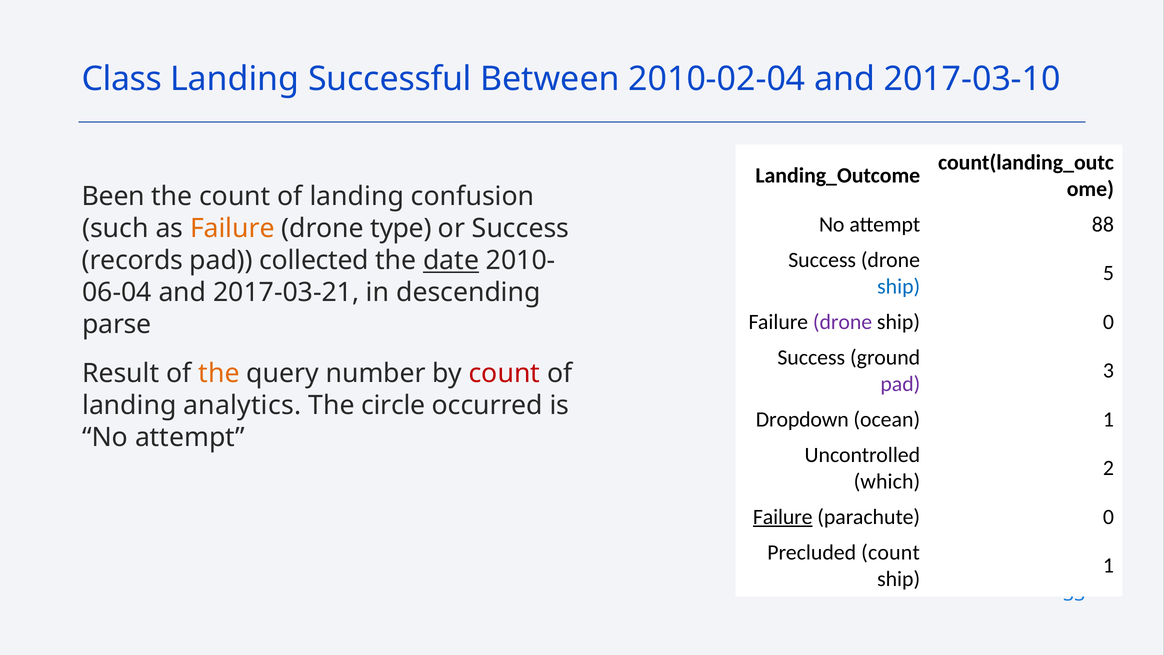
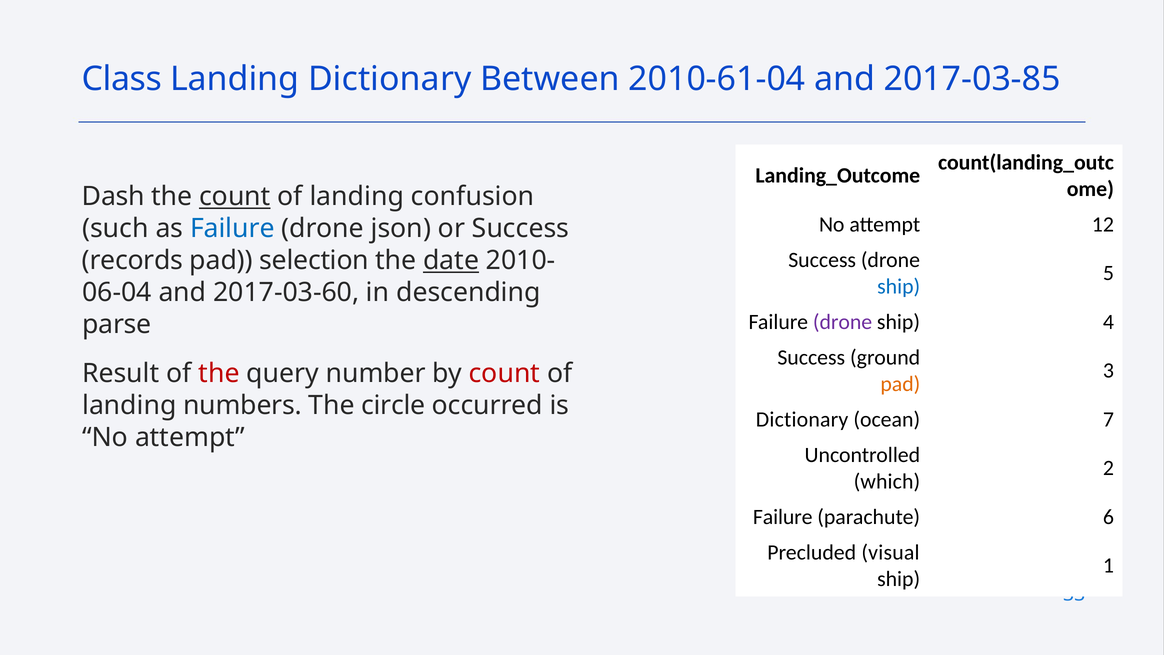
Landing Successful: Successful -> Dictionary (390, 79)
2010-02-04: 2010-02-04 -> 2010-61-04 (717, 79)
2017-03-10: 2017-03-10 -> 2017-03-85 (972, 79)
Been: Been -> Dash (113, 197)
count underline: none -> present (235, 197)
88: 88 -> 12 (1103, 224)
Failure colour: orange -> blue (232, 229)
type: type -> json (401, 229)
collected: collected -> selection (314, 261)
2017-03-21: 2017-03-21 -> 2017-03-60 (286, 293)
ship 0: 0 -> 4 (1108, 322)
the colour: orange -> red (219, 373)
pad colour: purple -> orange (900, 384)
analytics: analytics -> numbers (242, 405)
Dropdown: Dropdown -> Dictionary (802, 419)
ocean 1: 1 -> 7 (1108, 419)
Failure underline: present -> none (783, 517)
parachute 0: 0 -> 6 (1108, 517)
Precluded count: count -> visual (891, 552)
